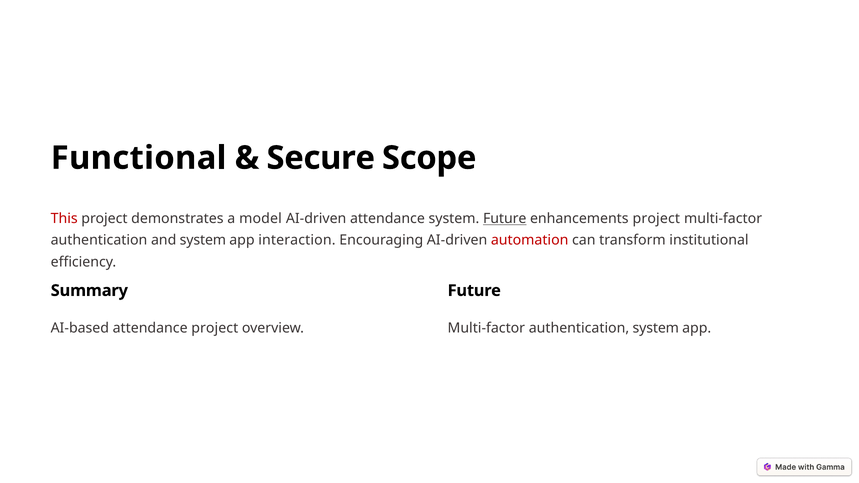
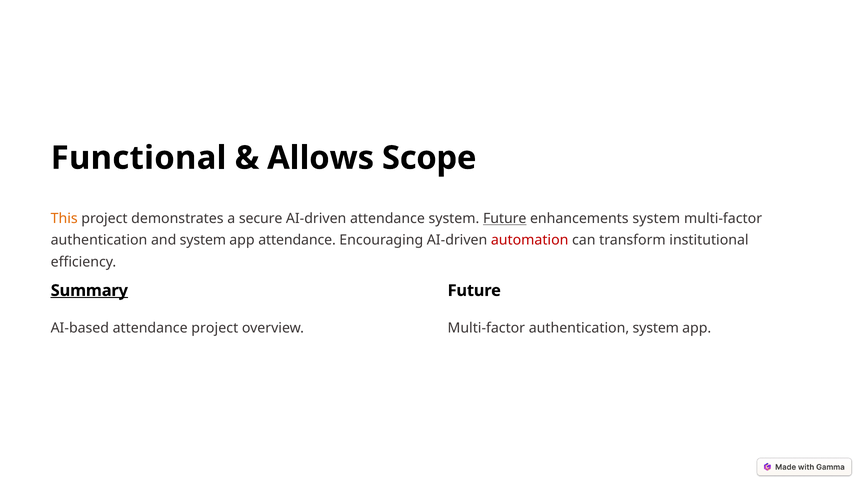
Secure: Secure -> Allows (321, 158)
This colour: red -> orange (64, 219)
model: model -> secure (261, 219)
enhancements project: project -> system (656, 219)
app interaction: interaction -> attendance (297, 240)
Summary underline: none -> present (89, 291)
